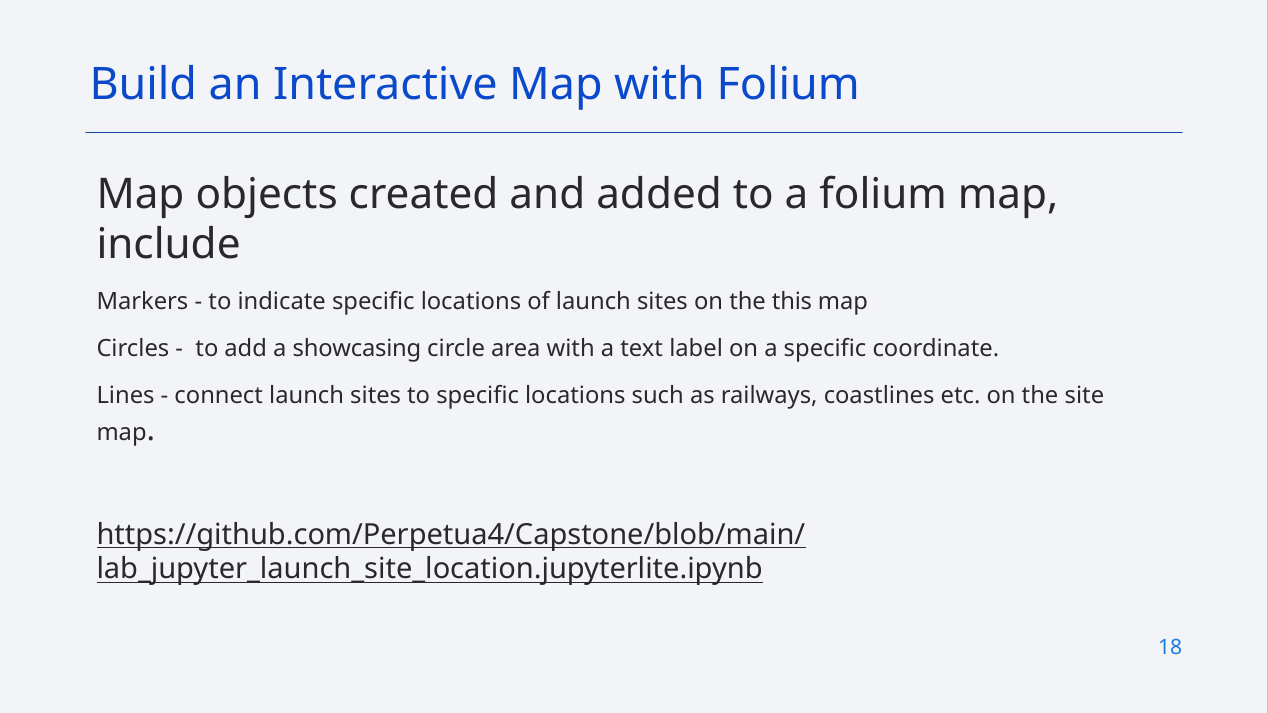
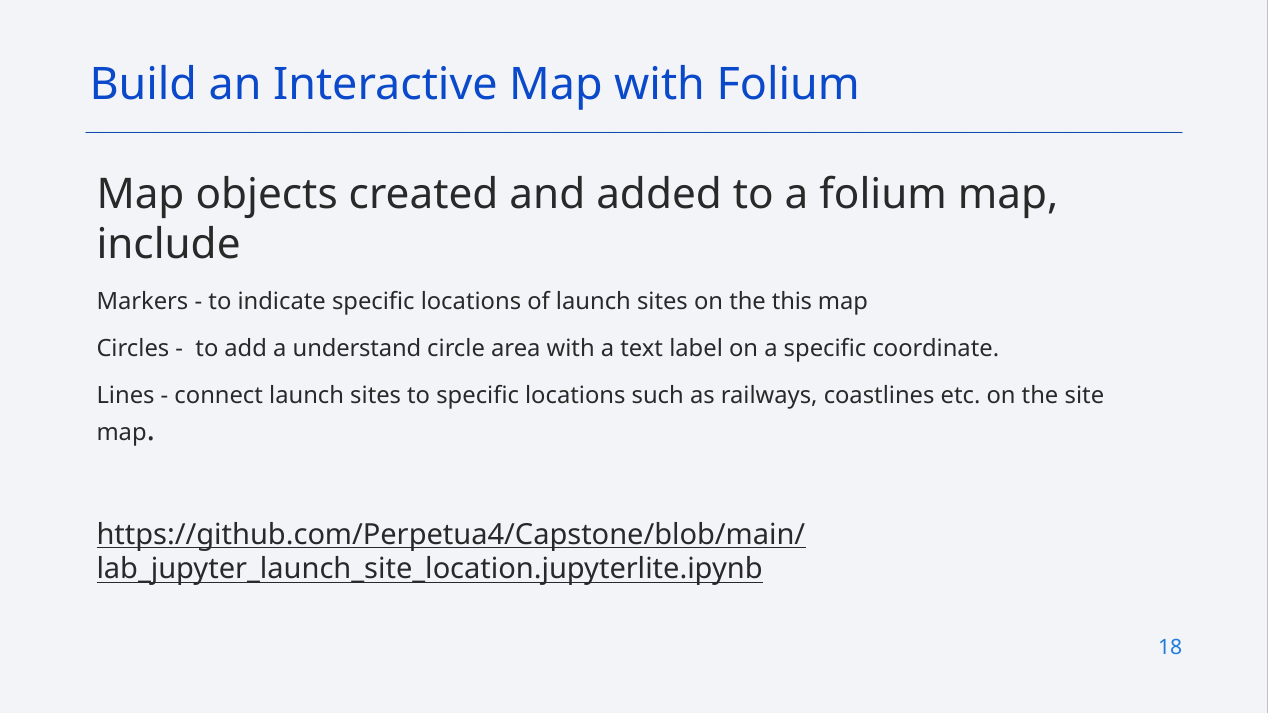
showcasing: showcasing -> understand (357, 349)
